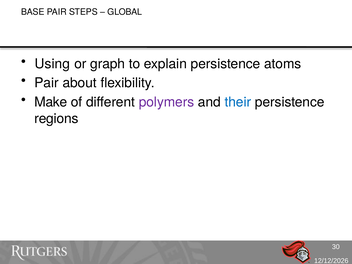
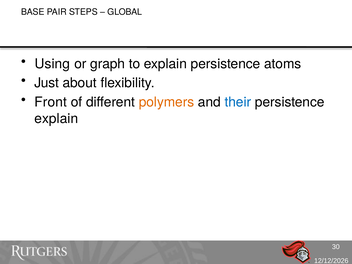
Pair: Pair -> Just (47, 83)
Make: Make -> Front (51, 102)
polymers colour: purple -> orange (167, 102)
regions: regions -> explain (56, 119)
